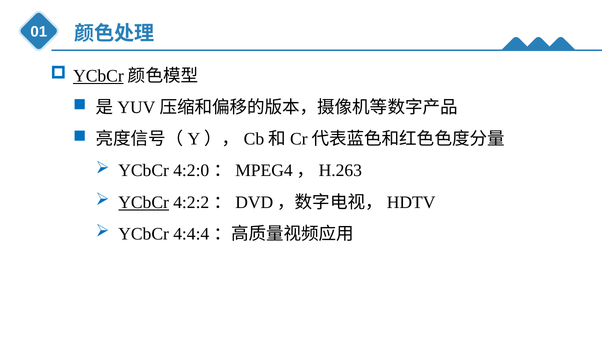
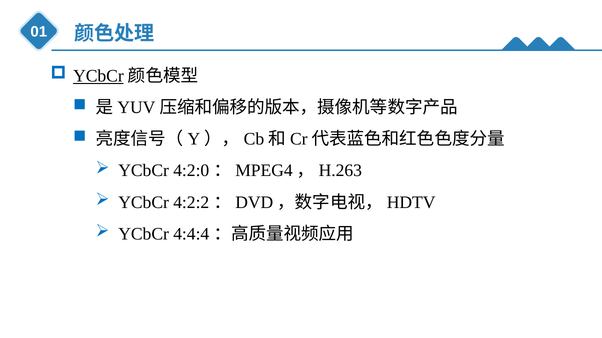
YCbCr underline: present -> none (144, 203)
